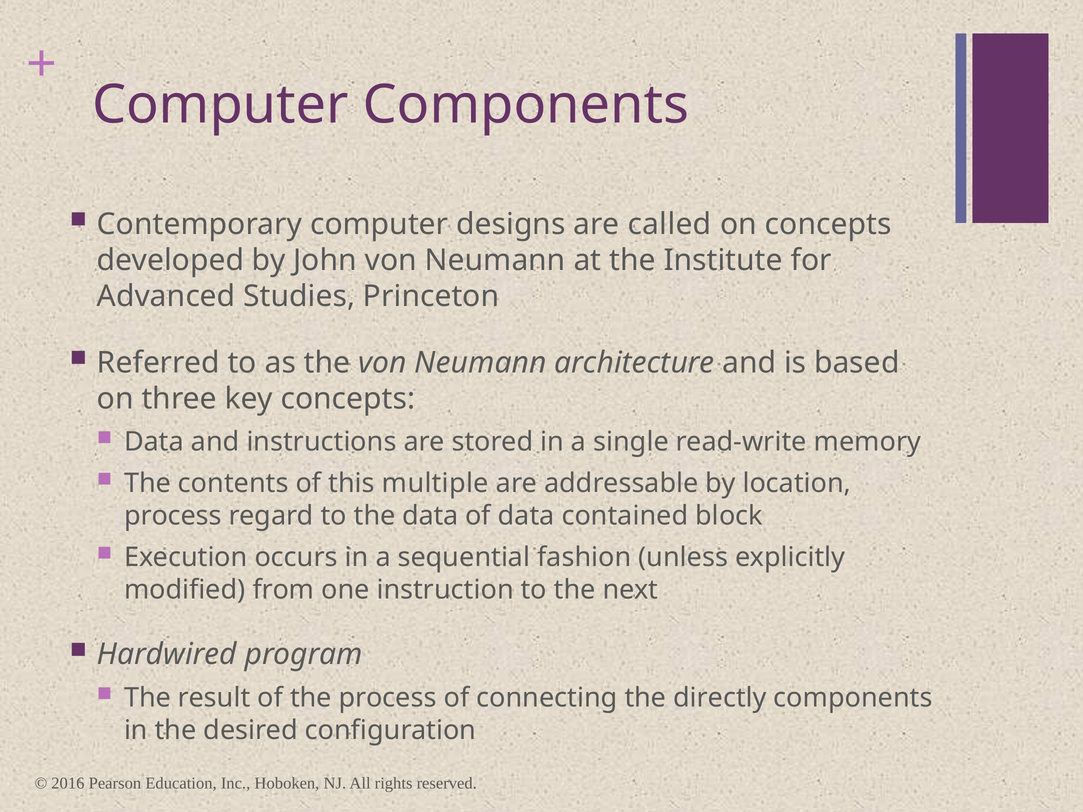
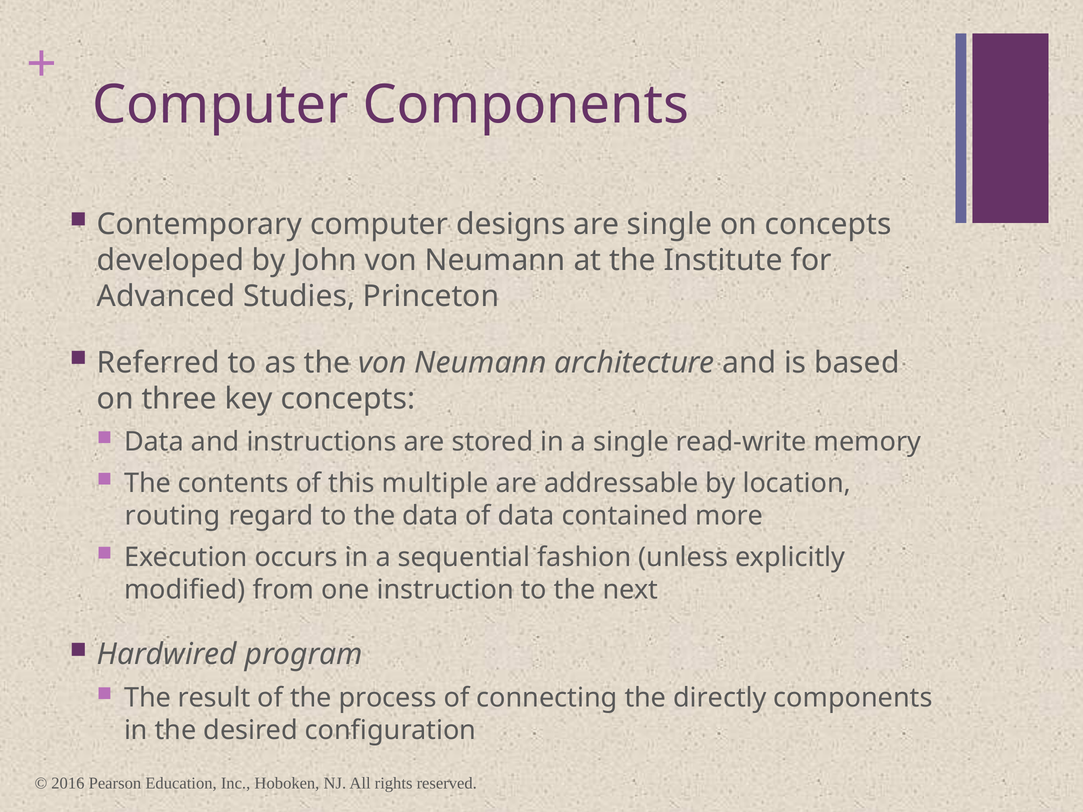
are called: called -> single (670, 224)
process: process -> routing (173, 516)
block: block -> more (729, 516)
